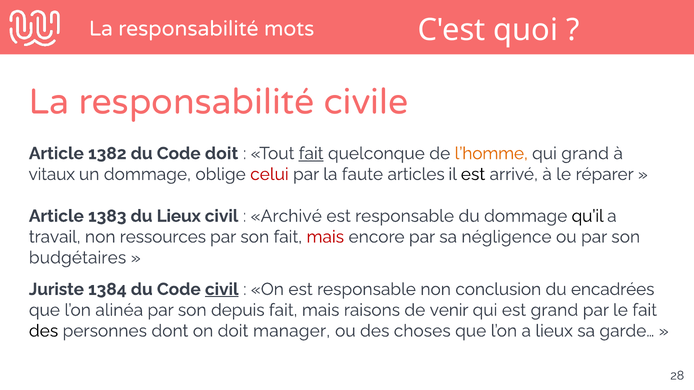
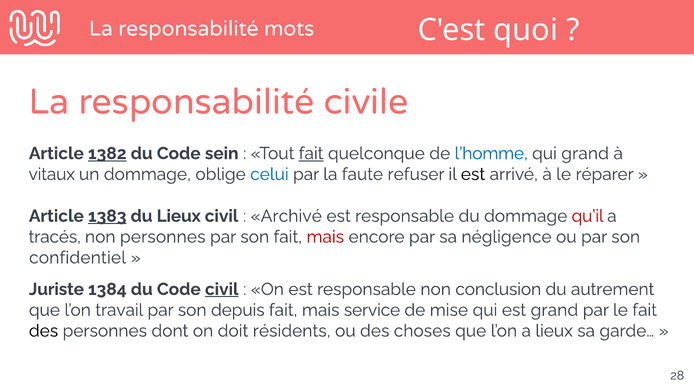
1382 underline: none -> present (107, 154)
Code doit: doit -> sein (222, 154)
l’homme colour: orange -> blue (491, 154)
celui colour: red -> blue (269, 174)
articles: articles -> refuser (416, 174)
1383 underline: none -> present (107, 216)
qu’il colour: black -> red (588, 216)
travail: travail -> tracés (55, 237)
non ressources: ressources -> personnes (163, 237)
budgétaires: budgétaires -> confidentiel (78, 258)
encadrées: encadrées -> autrement (613, 290)
alinéa: alinéa -> travail (119, 310)
raisons: raisons -> service (372, 310)
venir: venir -> mise (449, 310)
manager: manager -> résidents (292, 331)
